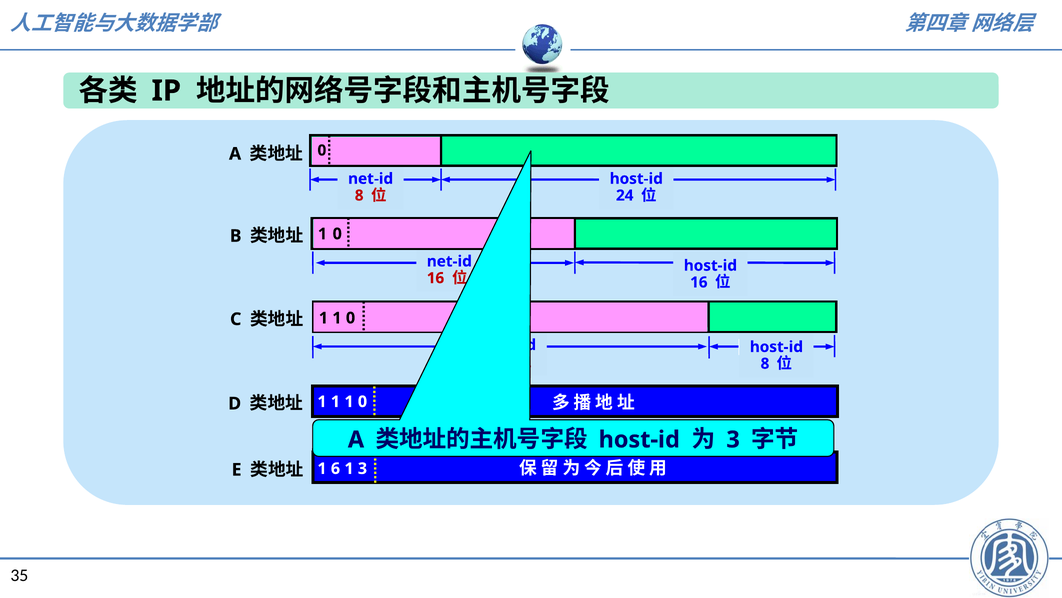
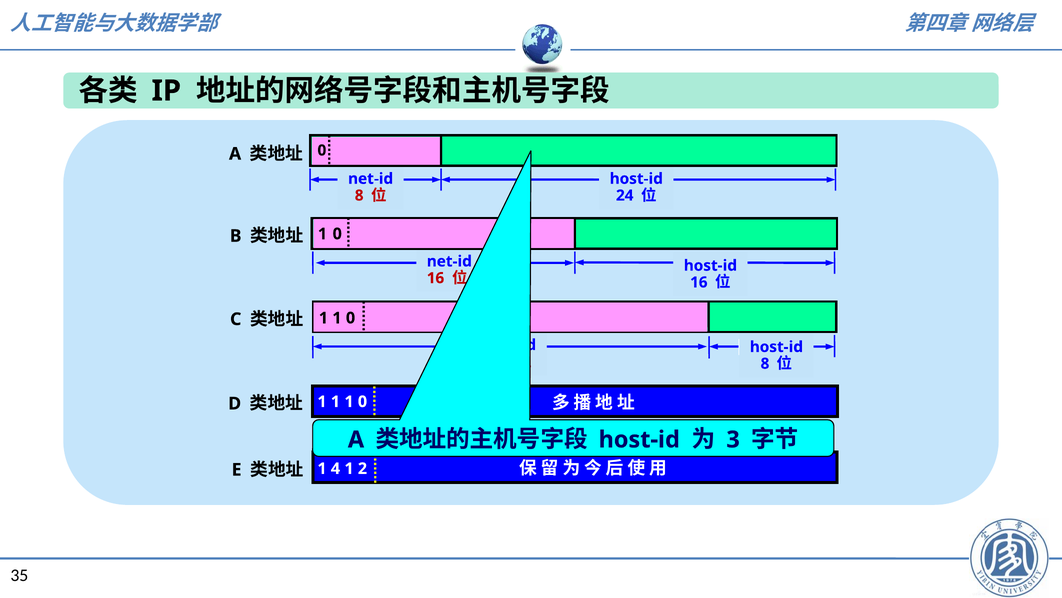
6: 6 -> 4 (335, 468)
1 3: 3 -> 2 (362, 468)
